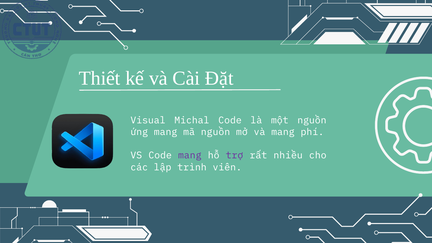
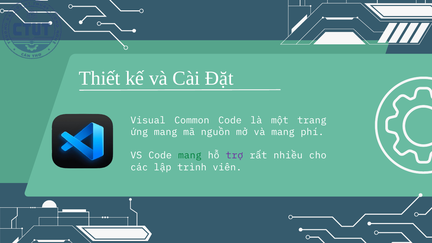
Michal: Michal -> Common (192, 120)
một nguồn: nguồn -> trang (312, 120)
mang colour: purple -> green (190, 155)
